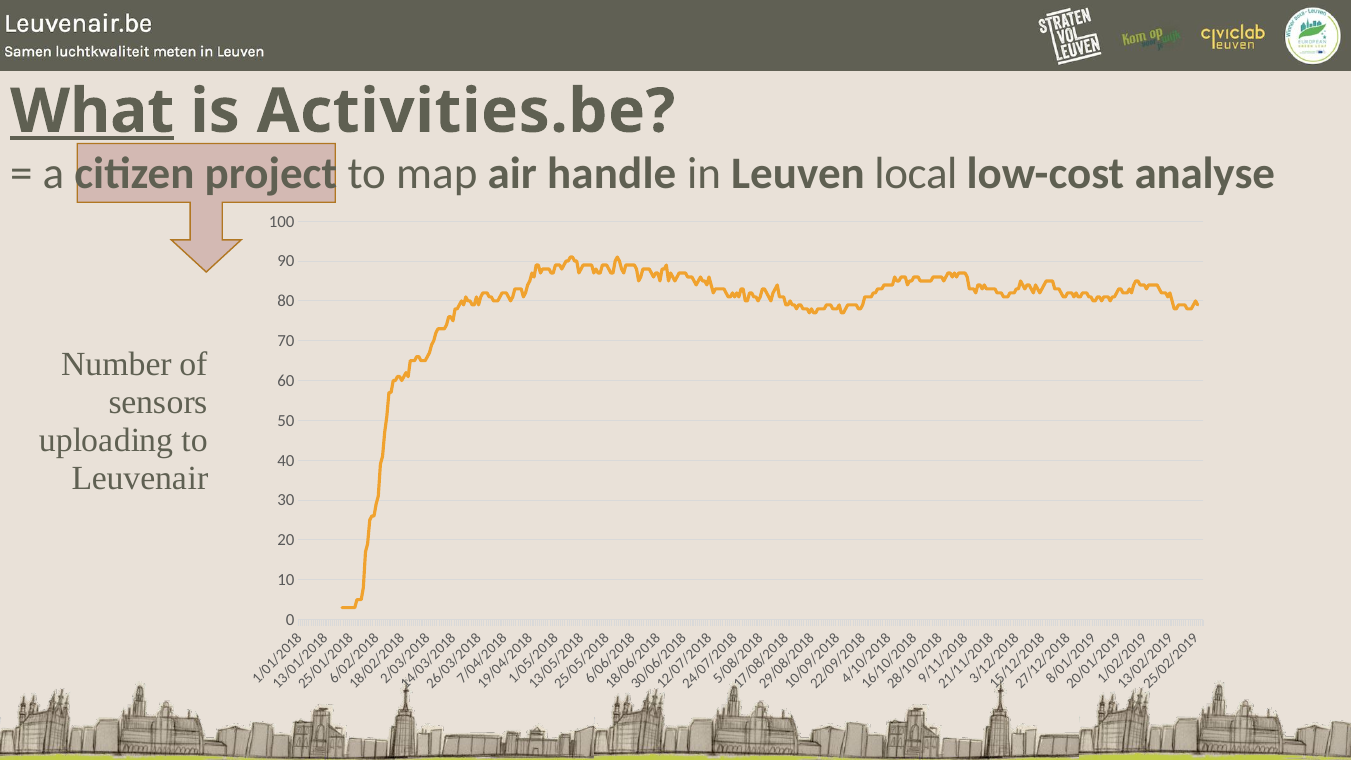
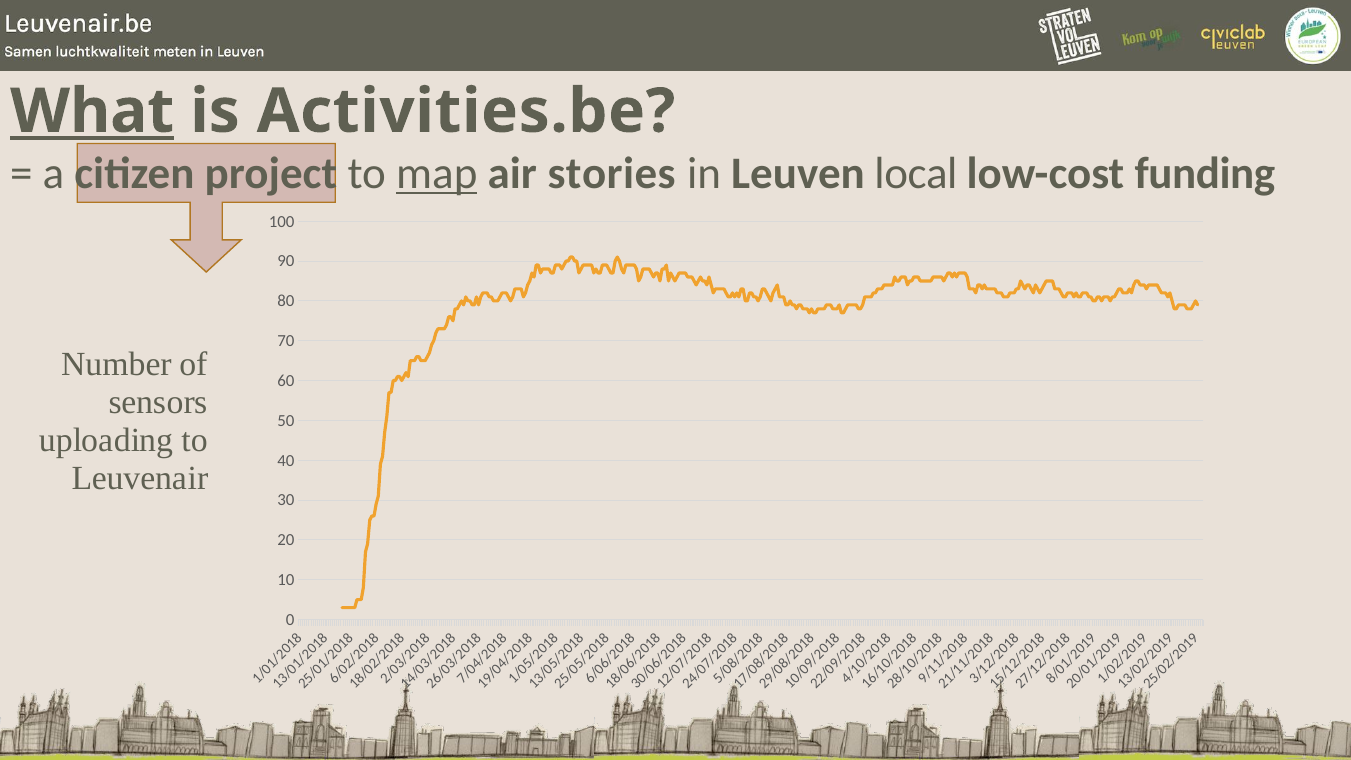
map underline: none -> present (437, 174)
handle: handle -> stories (612, 174)
analyse: analyse -> funding (1205, 174)
